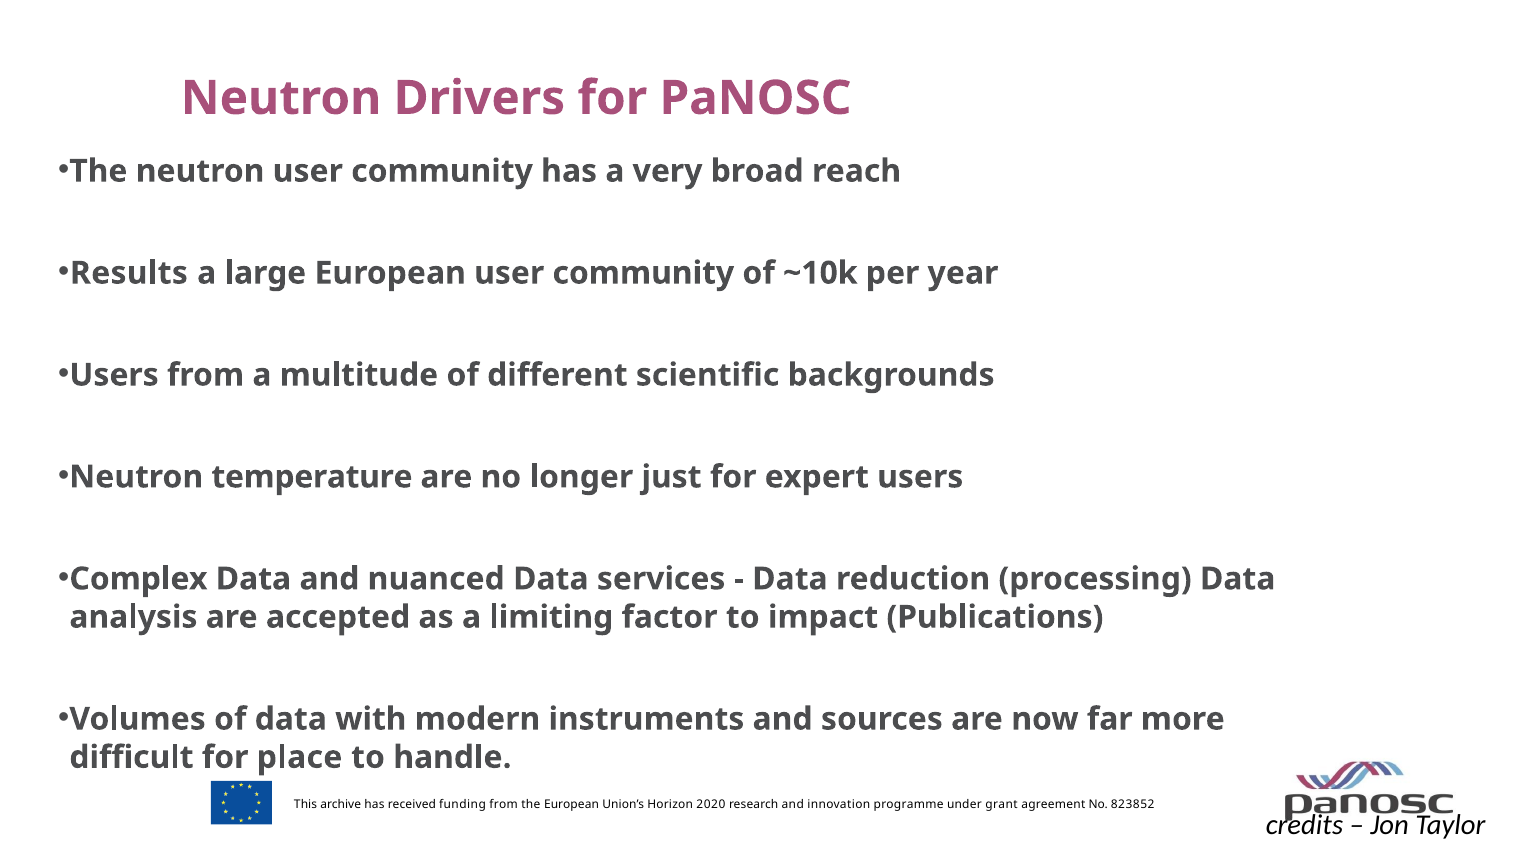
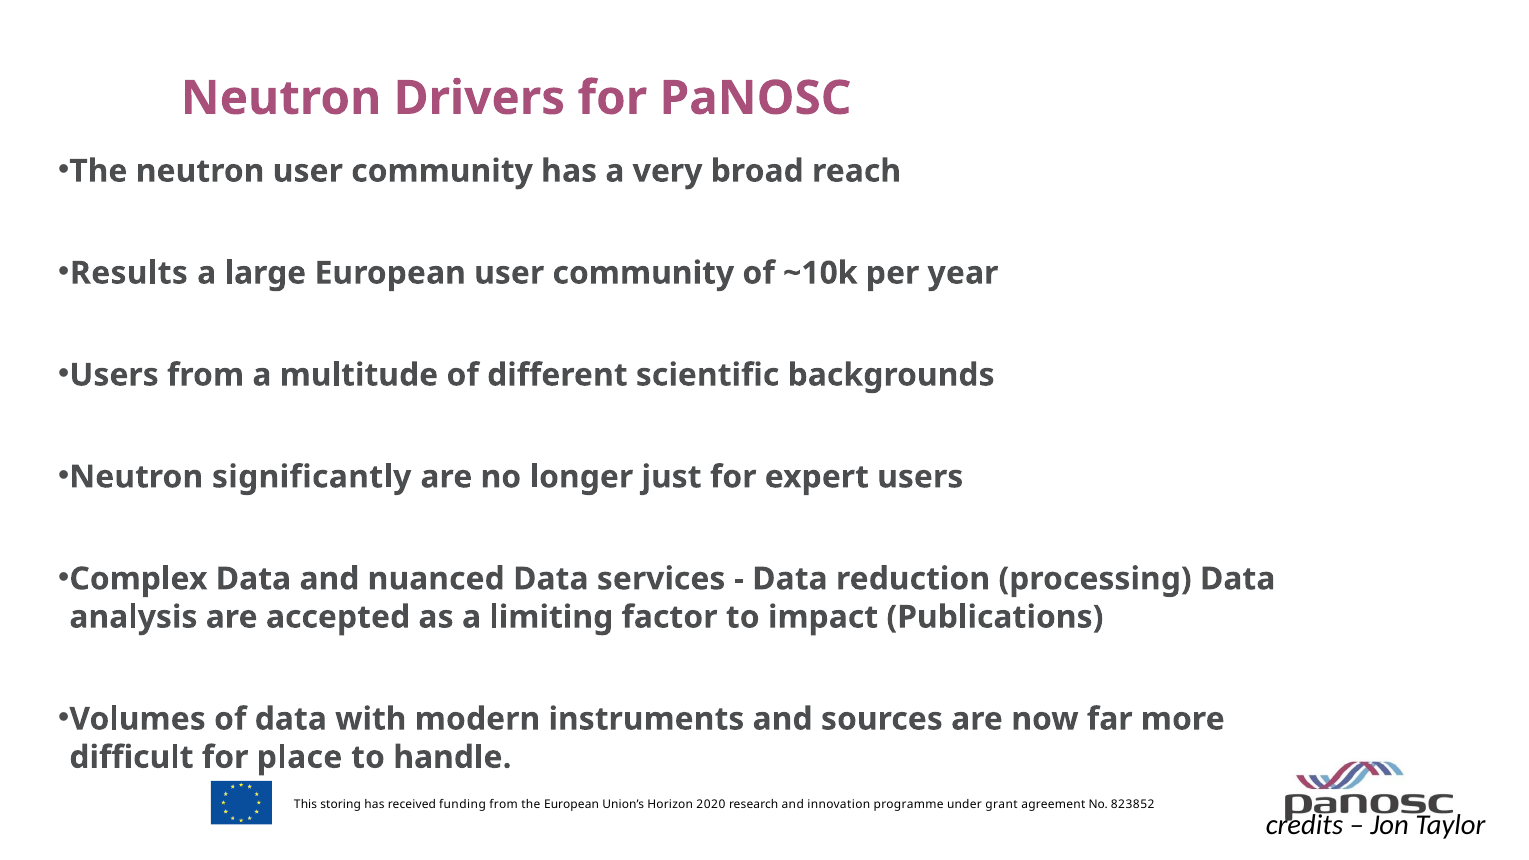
temperature: temperature -> significantly (312, 477)
archive: archive -> storing (341, 805)
